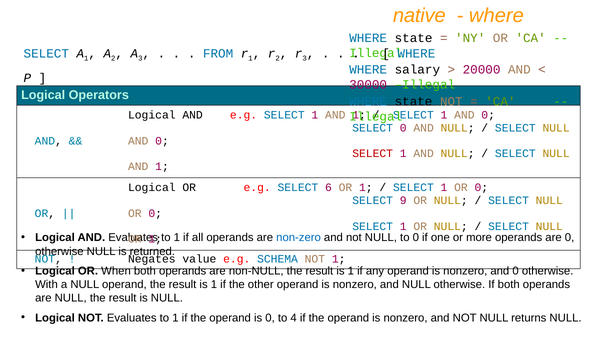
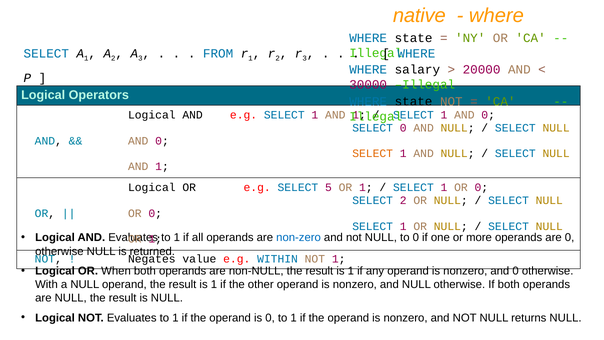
SELECT colour: red -> orange (373, 154)
6: 6 -> 5 (328, 188)
SELECT 9: 9 -> 2 (403, 200)
SCHEMA: SCHEMA -> WITHIN (278, 259)
0 to 4: 4 -> 1 (294, 318)
